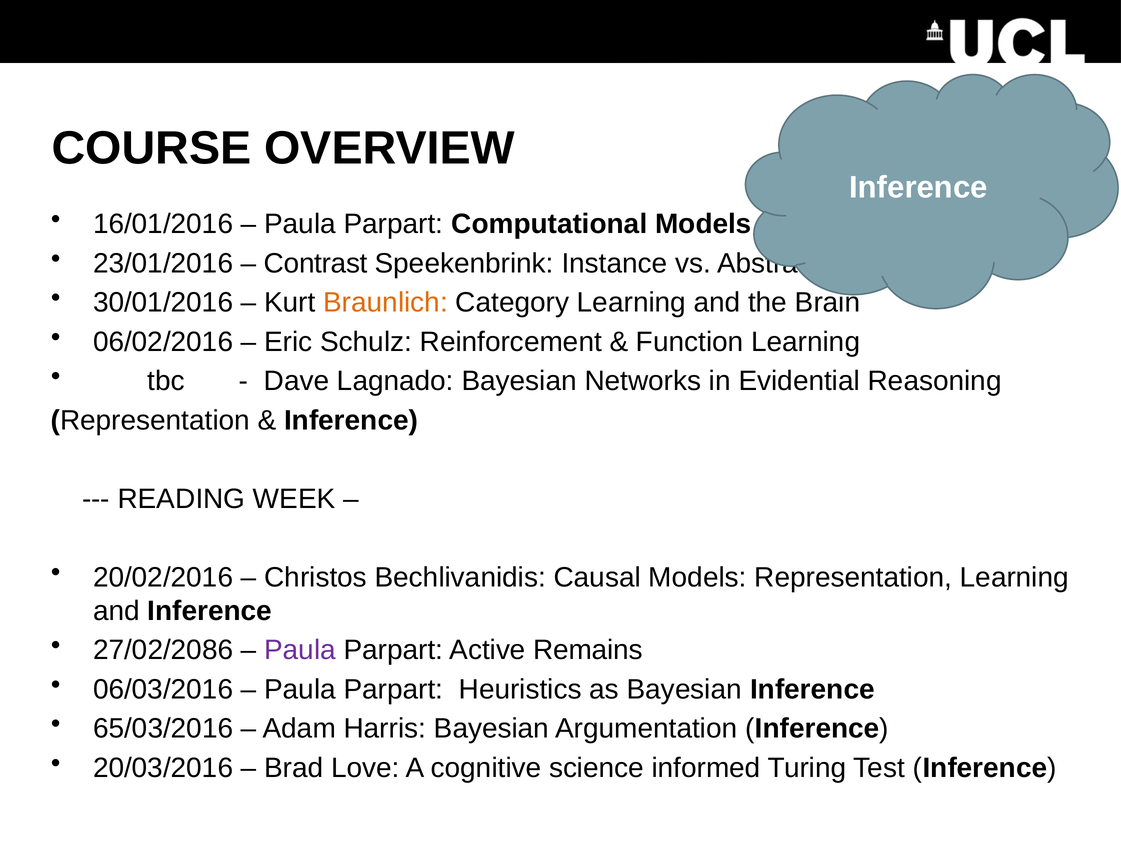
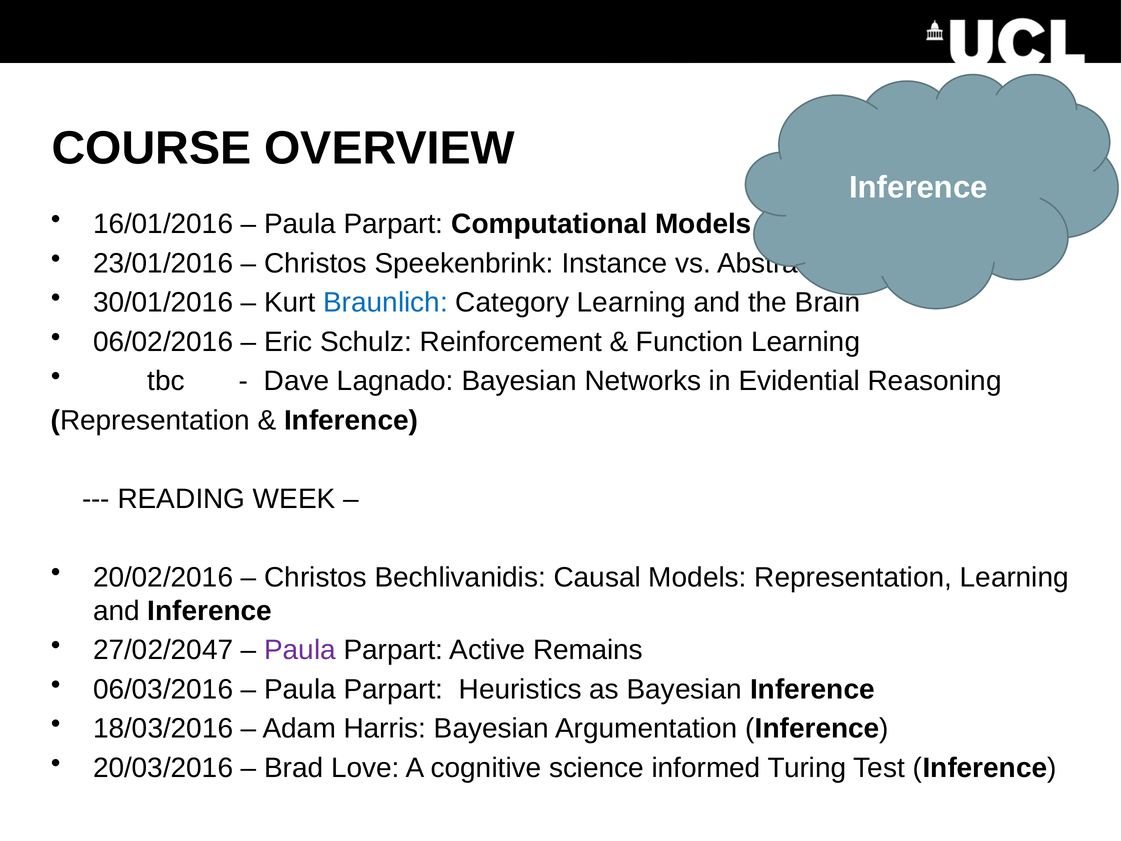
Contrast: Contrast -> Christos (316, 263)
Braunlich colour: orange -> blue (386, 303)
27/02/2086: 27/02/2086 -> 27/02/2047 (163, 650)
65/03/2016: 65/03/2016 -> 18/03/2016 (163, 728)
